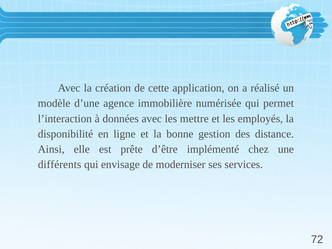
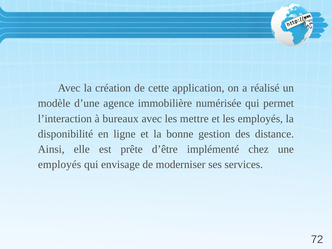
données: données -> bureaux (121, 119)
différents: différents -> employés (60, 164)
